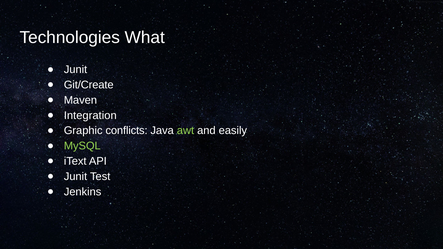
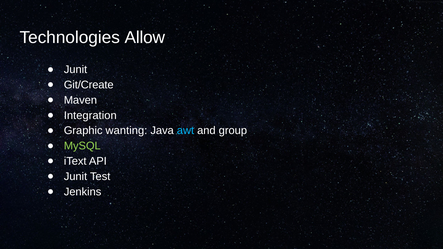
What: What -> Allow (145, 38)
conflicts: conflicts -> wanting (126, 131)
awt colour: light green -> light blue (185, 131)
easily: easily -> group (233, 131)
